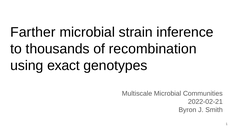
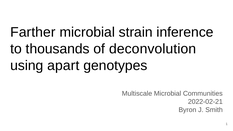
recombination: recombination -> deconvolution (153, 49)
exact: exact -> apart (63, 65)
